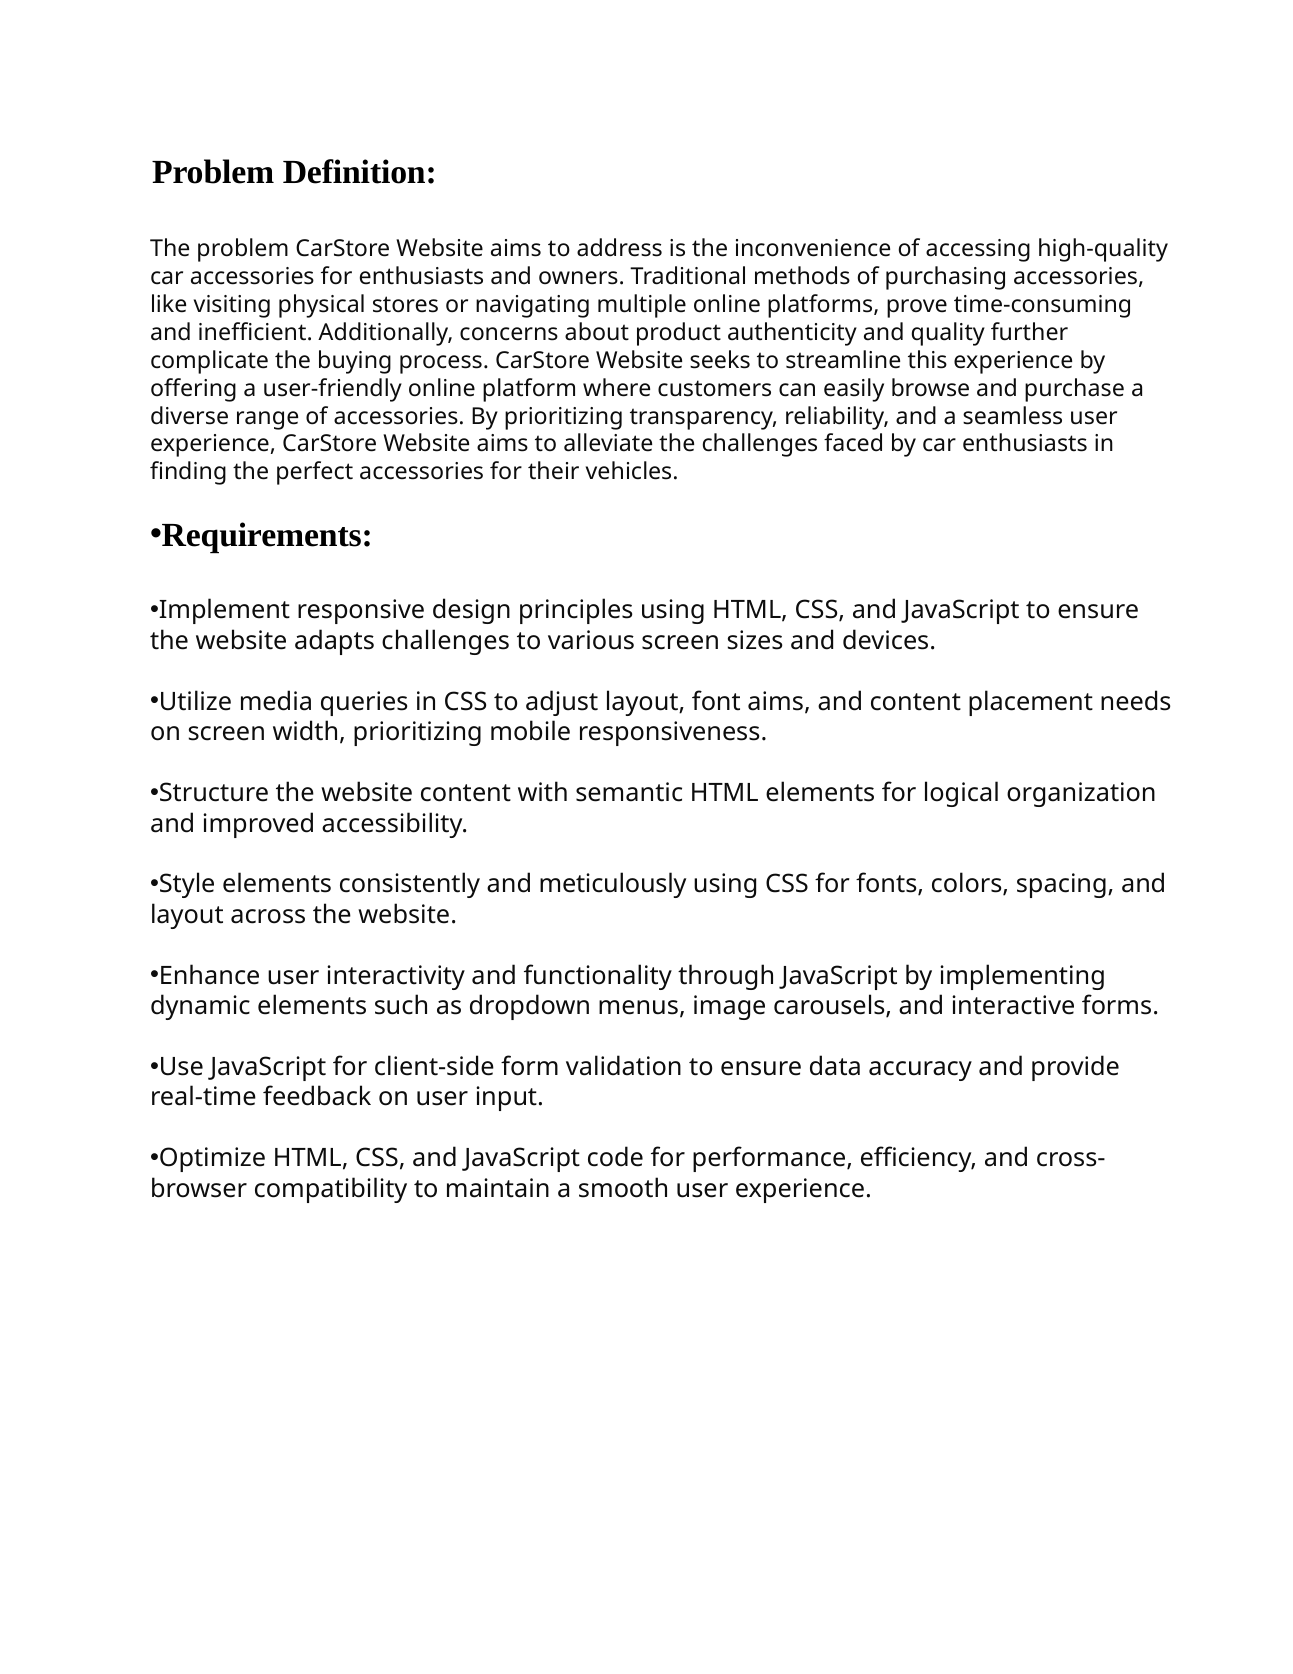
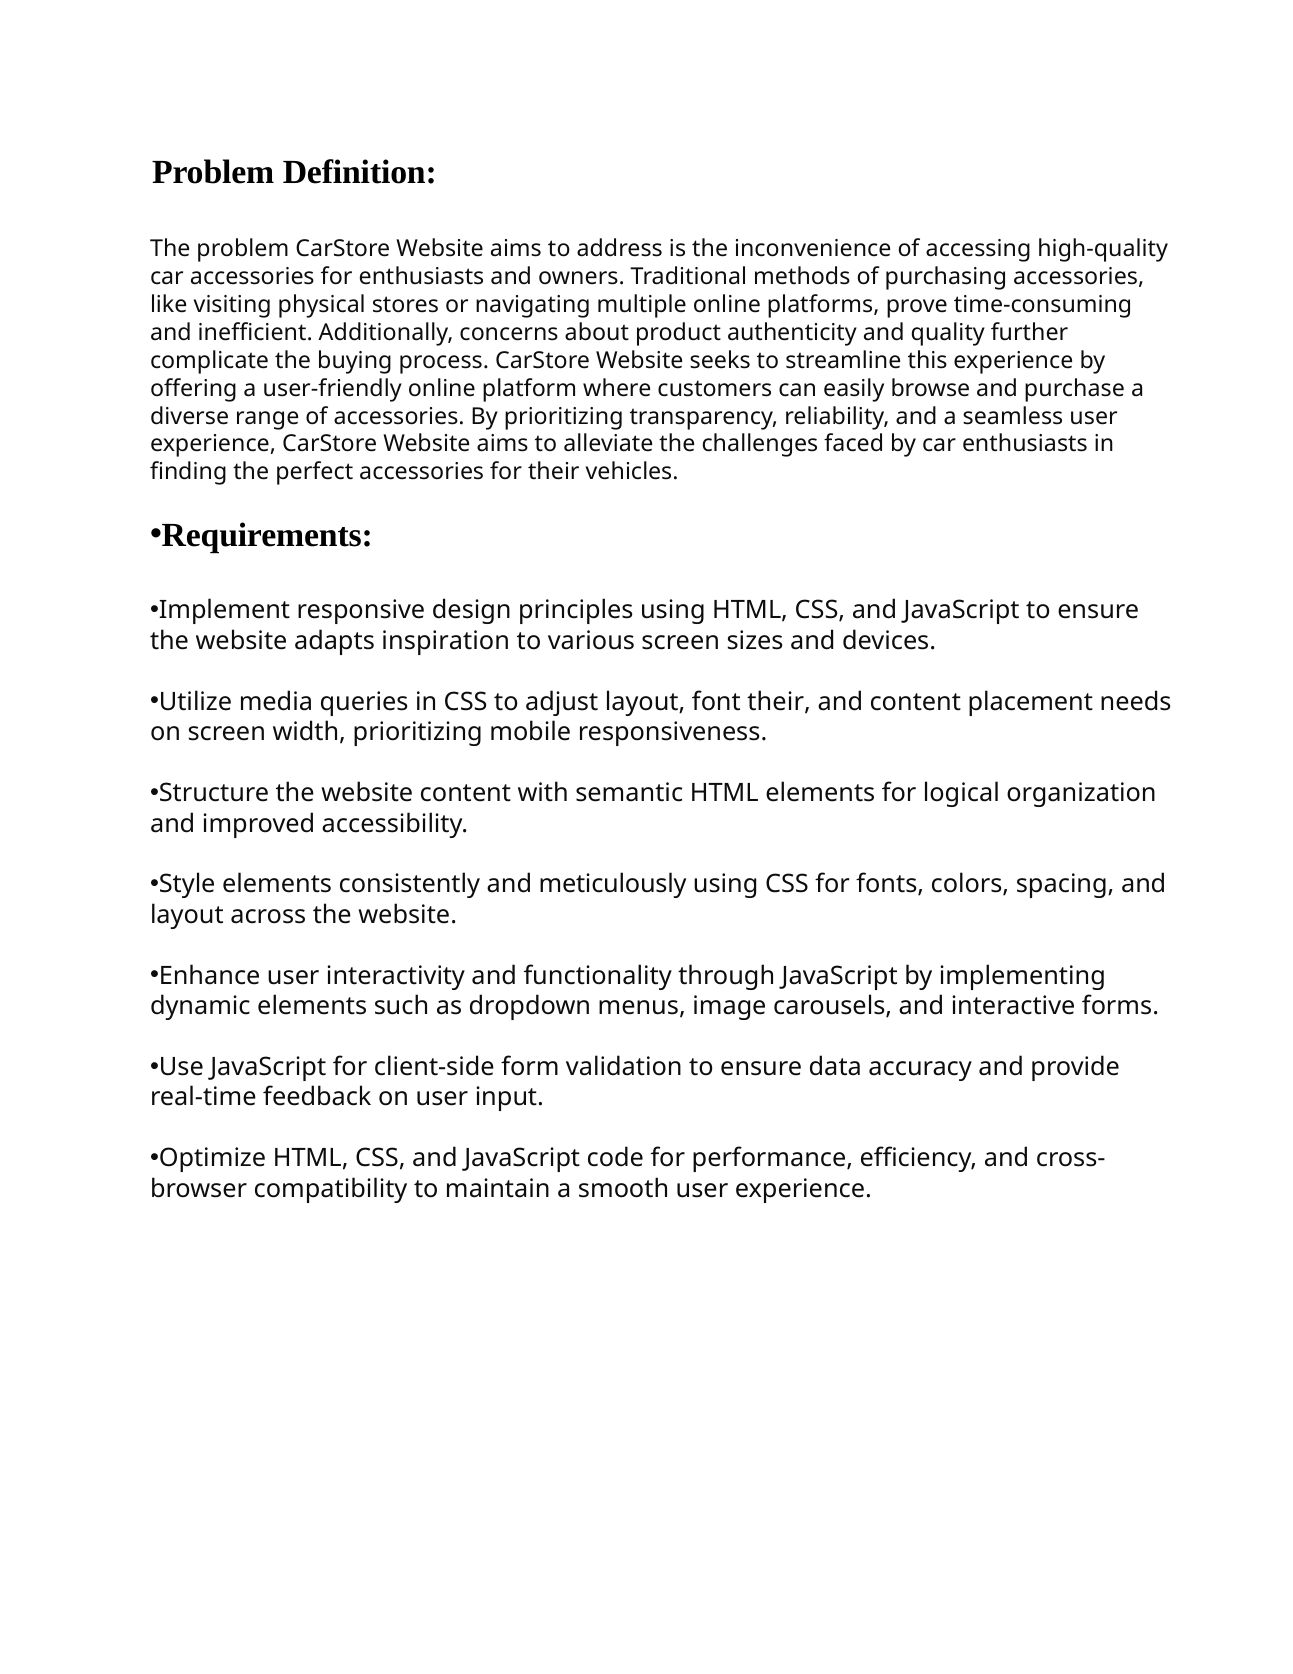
adapts challenges: challenges -> inspiration (446, 641)
font aims: aims -> their (779, 702)
